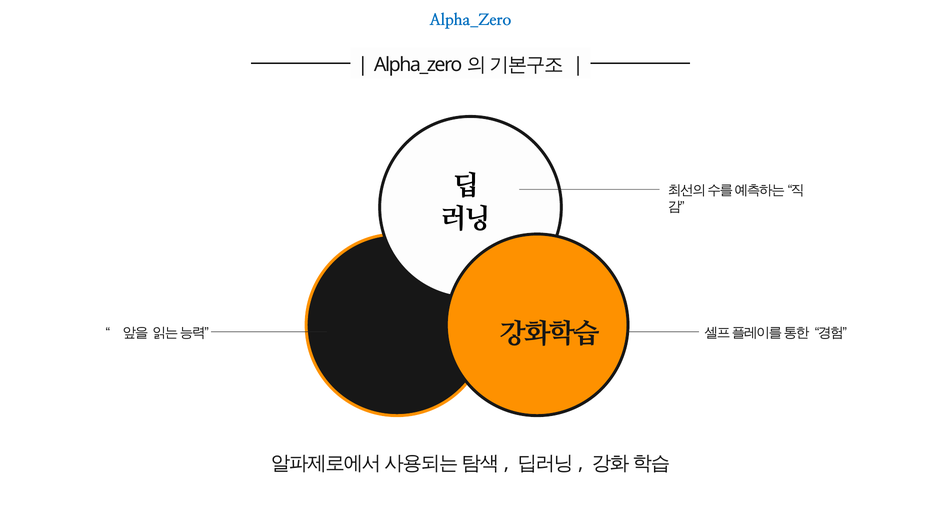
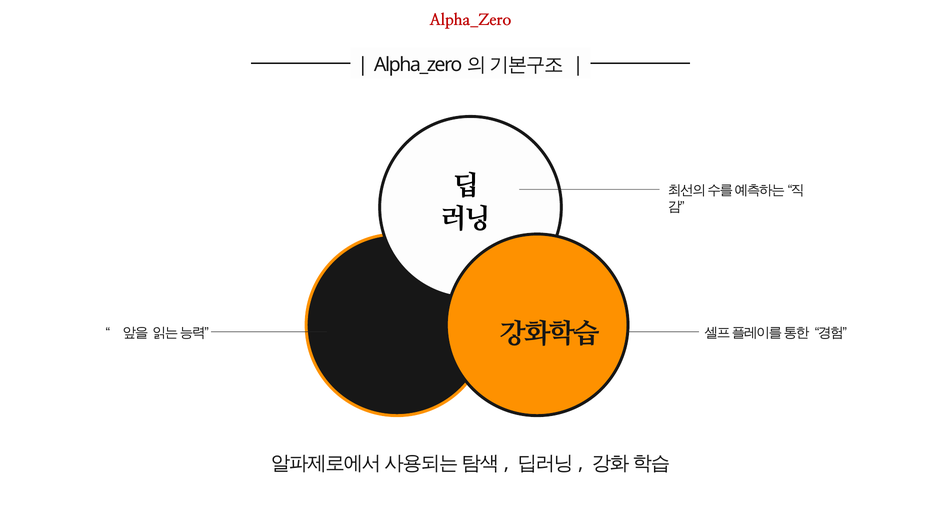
Alpha_Zero colour: blue -> red (470, 20)
